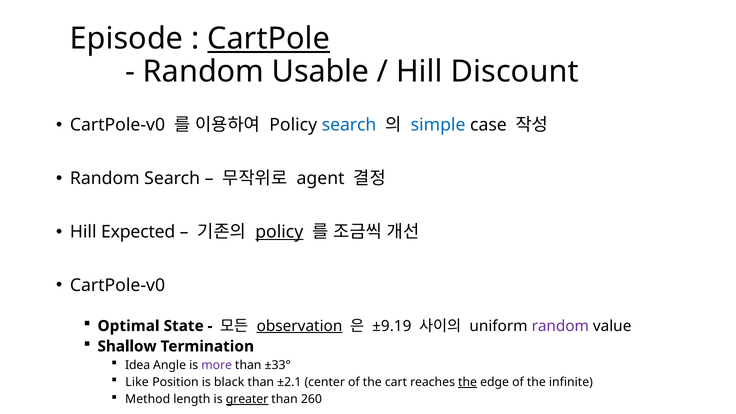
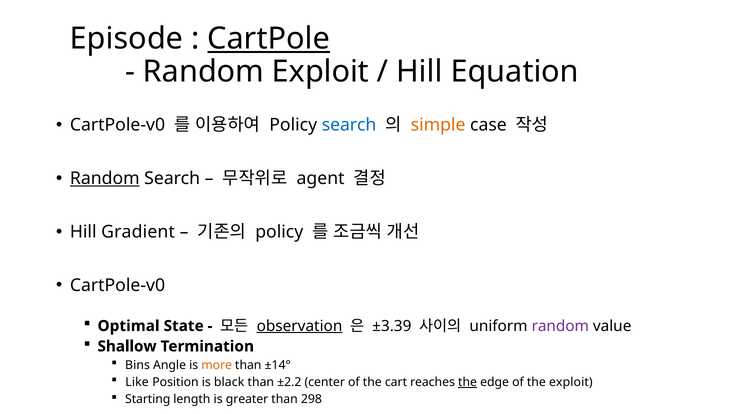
Random Usable: Usable -> Exploit (321, 72)
Discount: Discount -> Equation (515, 72)
simple colour: blue -> orange (438, 125)
Random underline: none -> present (105, 179)
Expected: Expected -> Gradient (138, 232)
policy underline: present -> none (279, 232)
±9.19: ±9.19 -> ±3.39 (392, 326)
Idea: Idea -> Bins (138, 365)
more colour: purple -> orange (217, 365)
±33°: ±33° -> ±14° (278, 365)
±2.1: ±2.1 -> ±2.2 (289, 382)
the infinite: infinite -> exploit (571, 382)
Method: Method -> Starting (148, 399)
greater underline: present -> none (247, 399)
260: 260 -> 298 (311, 399)
